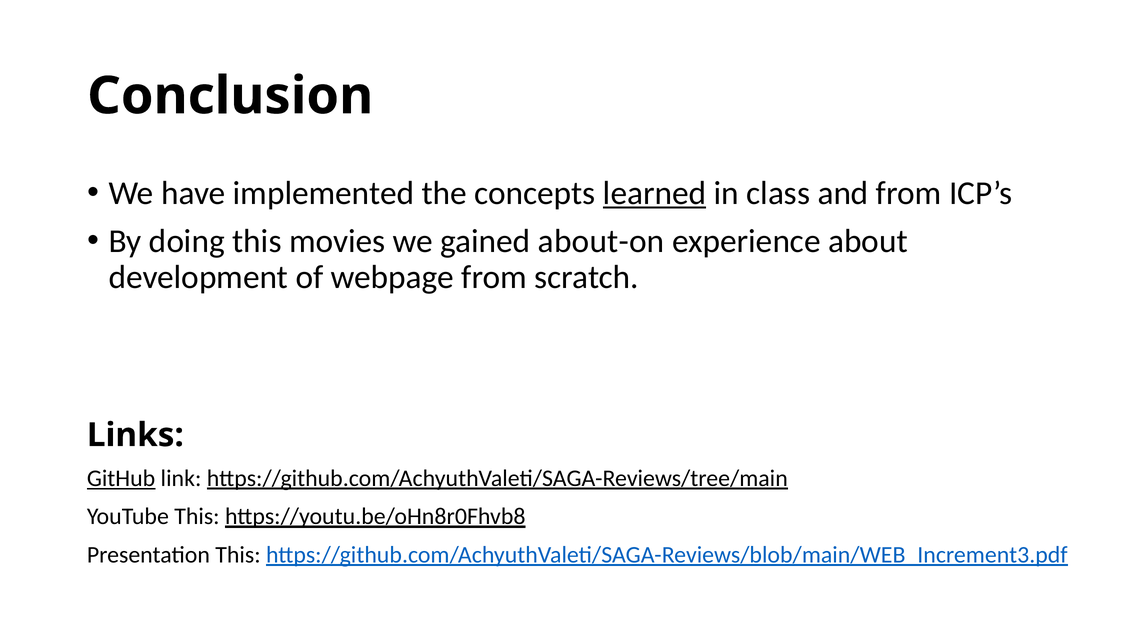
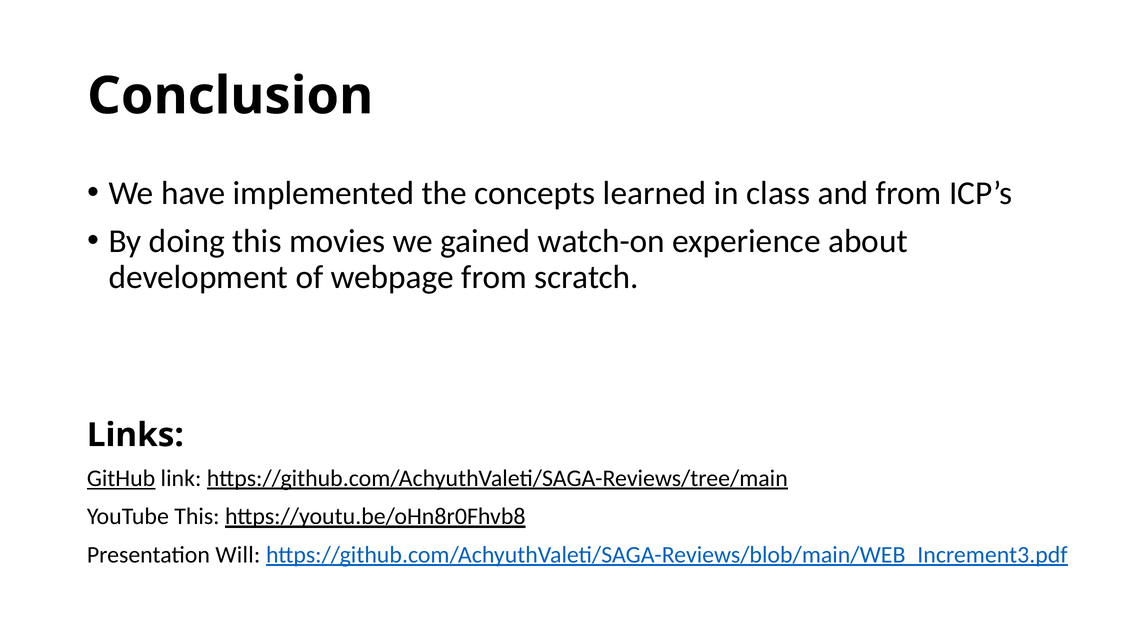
learned underline: present -> none (655, 193)
about-on: about-on -> watch-on (601, 241)
Presentation This: This -> Will (238, 555)
